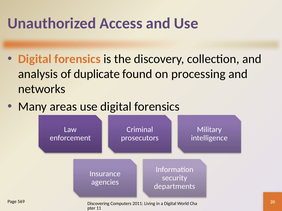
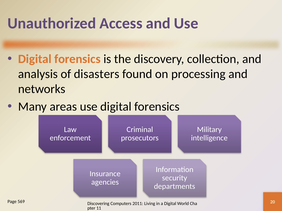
duplicate: duplicate -> disasters (97, 74)
